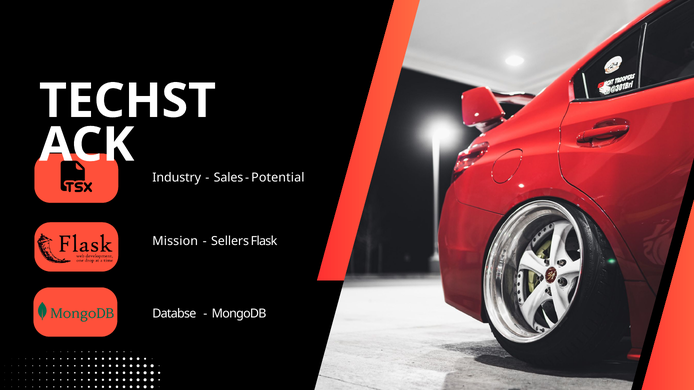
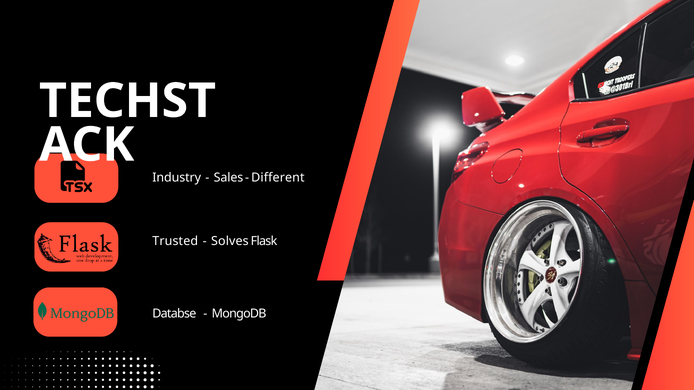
Potential: Potential -> Different (278, 178)
Mission: Mission -> Trusted (175, 241)
Sellers: Sellers -> Solves (230, 241)
